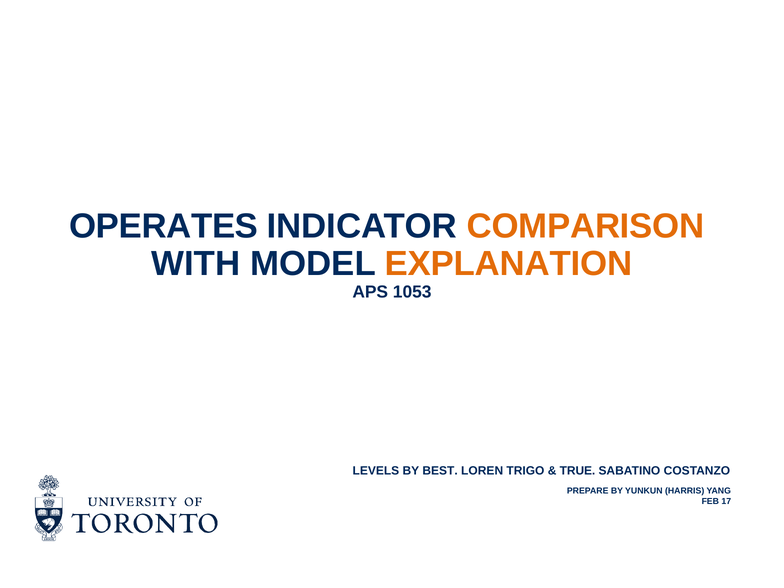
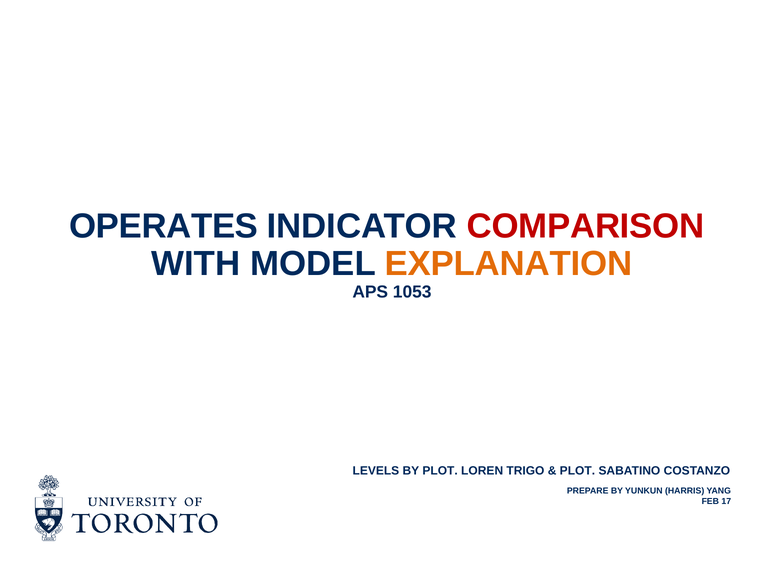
COMPARISON colour: orange -> red (585, 226)
BY BEST: BEST -> PLOT (440, 471)
TRUE: TRUE -> PLOT (577, 471)
